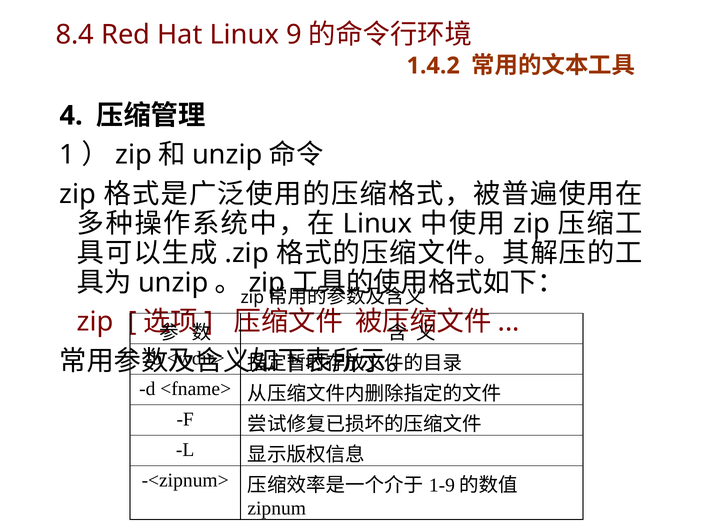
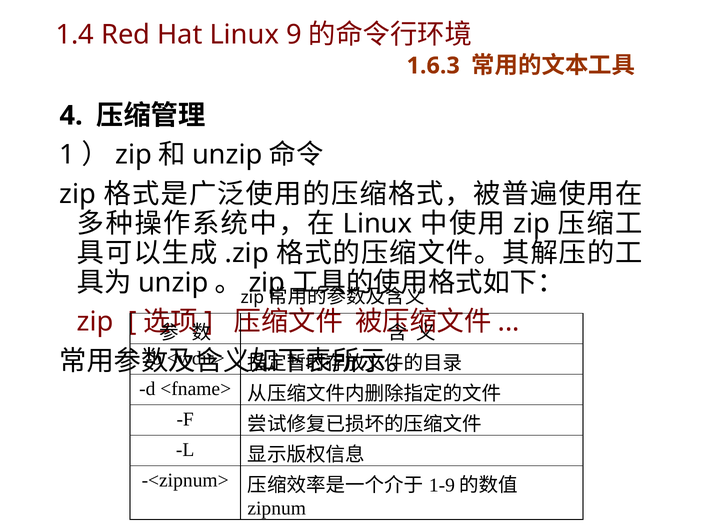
8.4: 8.4 -> 1.4 (75, 35)
1.4.2: 1.4.2 -> 1.6.3 (433, 66)
